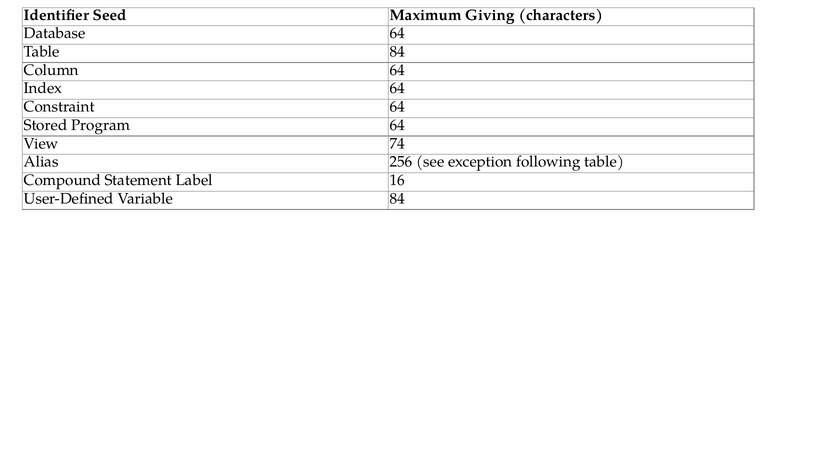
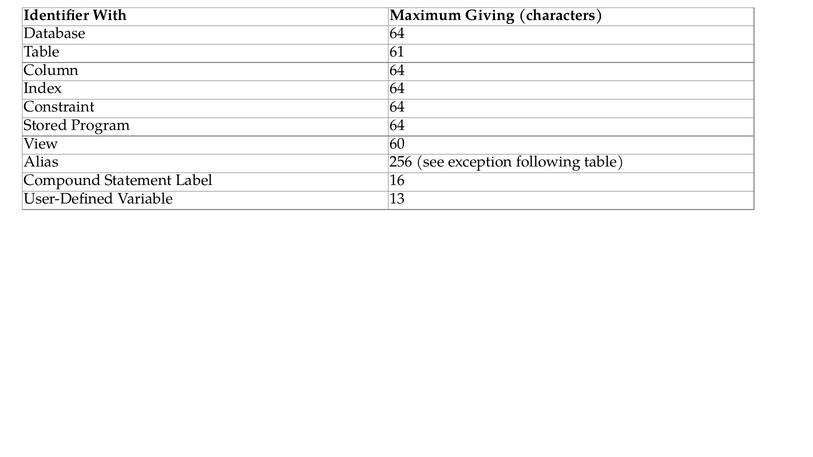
Seed: Seed -> With (110, 15)
Table 84: 84 -> 61 (397, 52)
74: 74 -> 60 (397, 144)
Variable 84: 84 -> 13 (397, 199)
